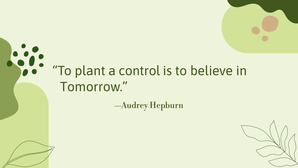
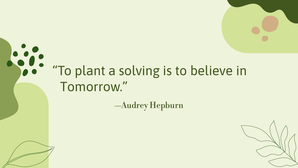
control: control -> solving (139, 71)
